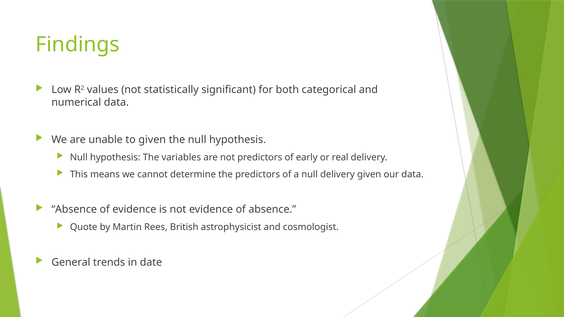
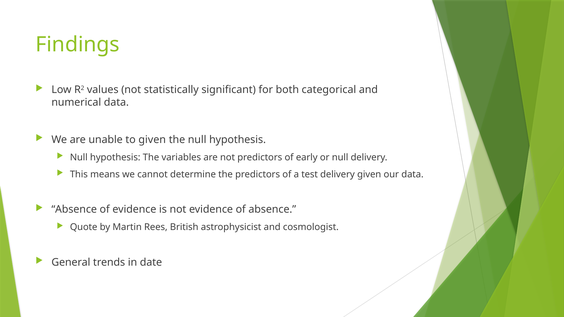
or real: real -> null (340, 157)
a null: null -> test (310, 175)
